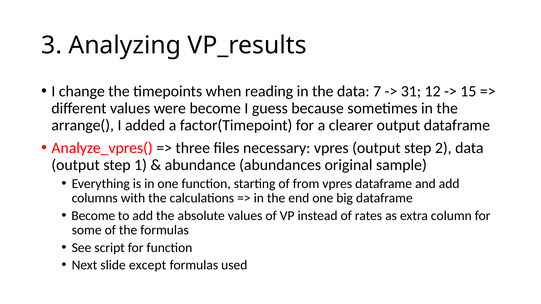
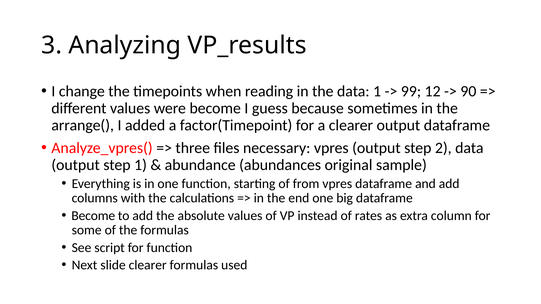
data 7: 7 -> 1 (377, 91)
31: 31 -> 99 (411, 91)
15: 15 -> 90 (468, 91)
slide except: except -> clearer (148, 265)
